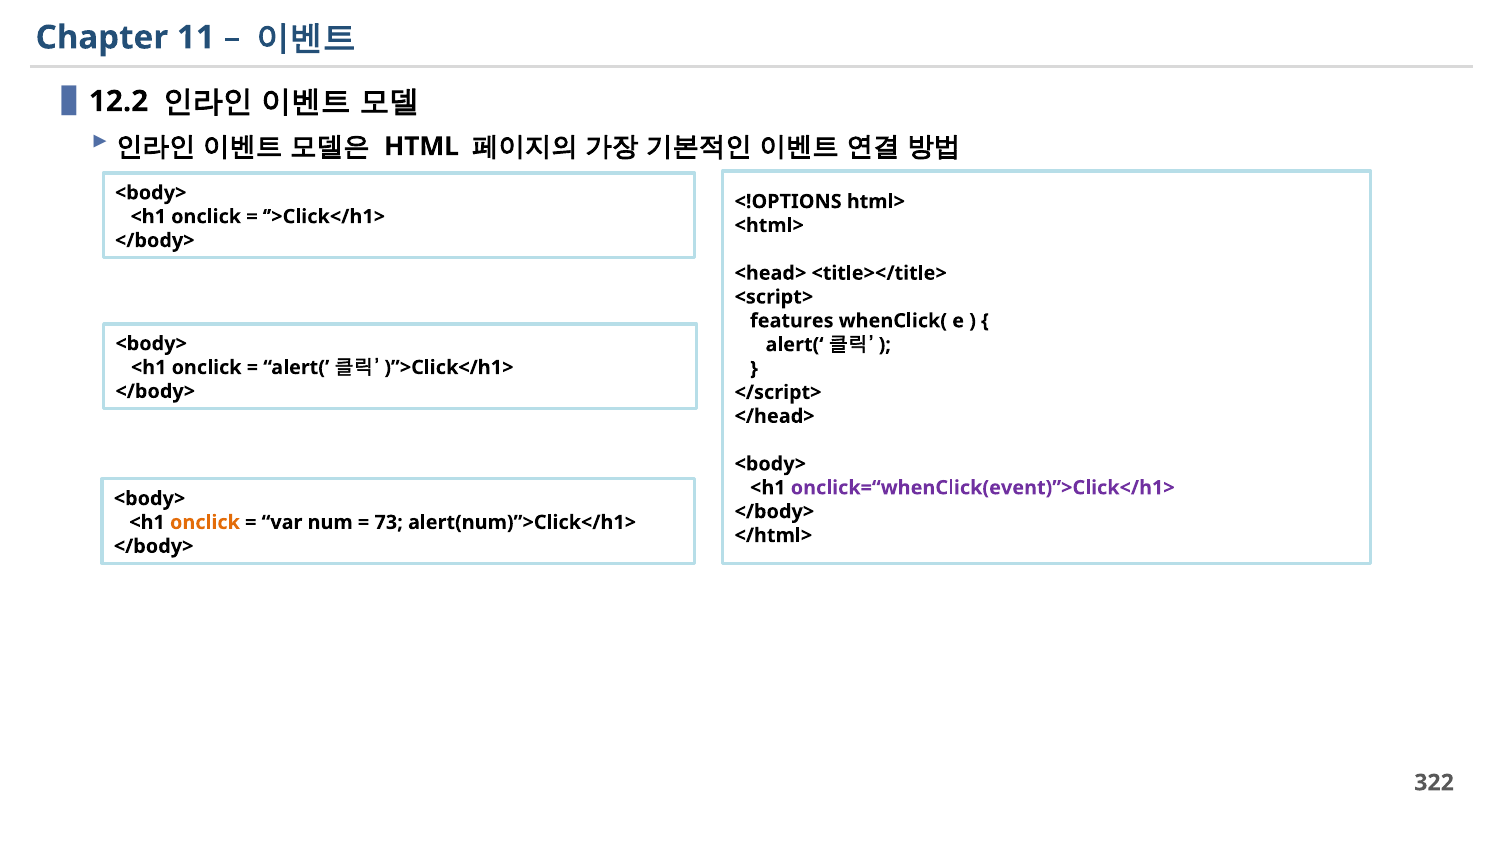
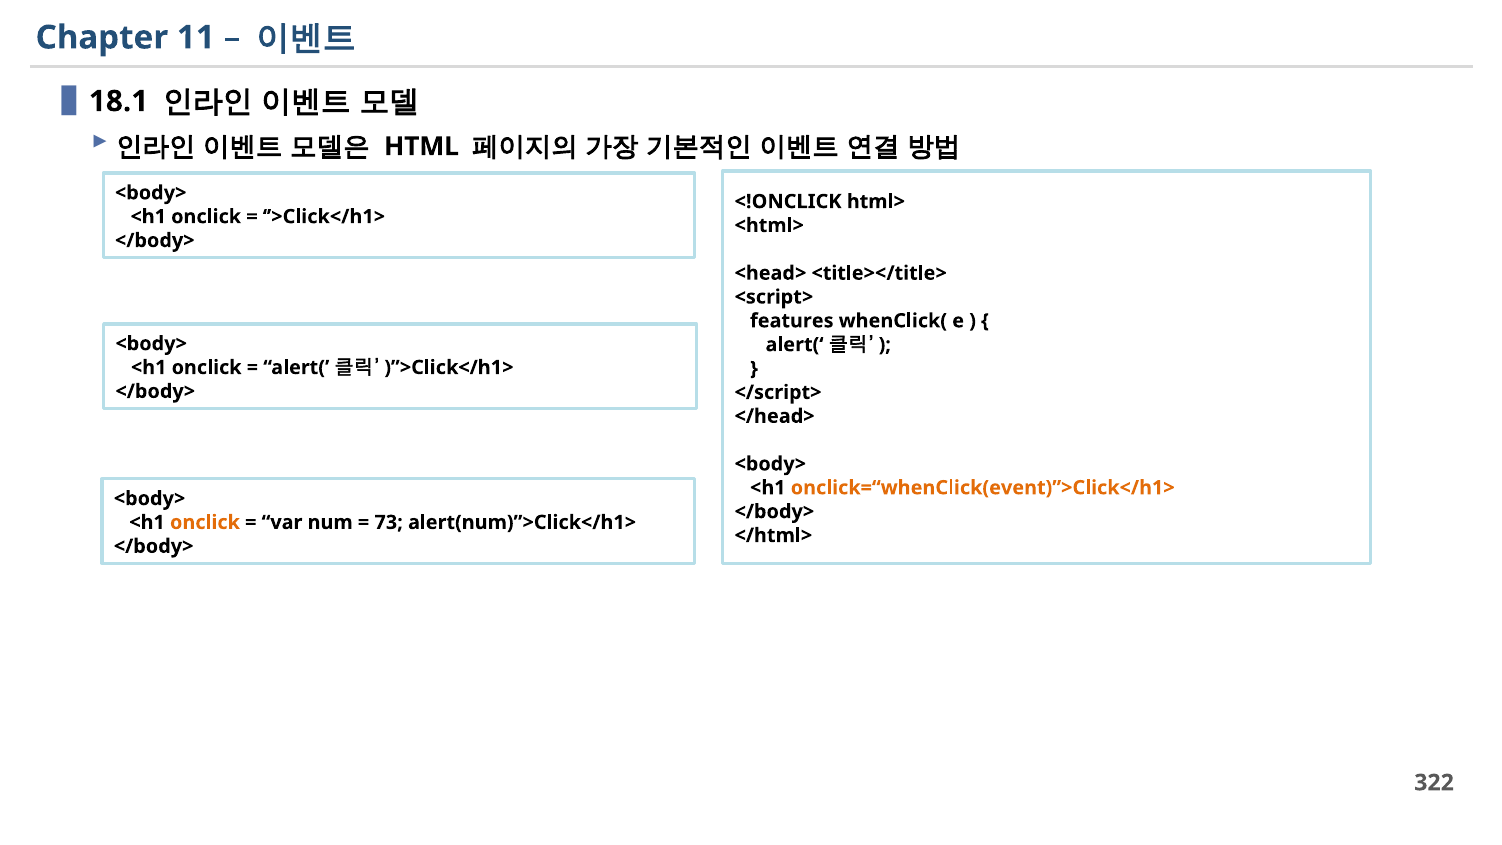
12.2: 12.2 -> 18.1 (119, 101)
<!OPTIONS: <!OPTIONS -> <!ONCLICK (788, 202)
onclick=“whenClick(event)”>Click</h1> colour: purple -> orange (983, 488)
